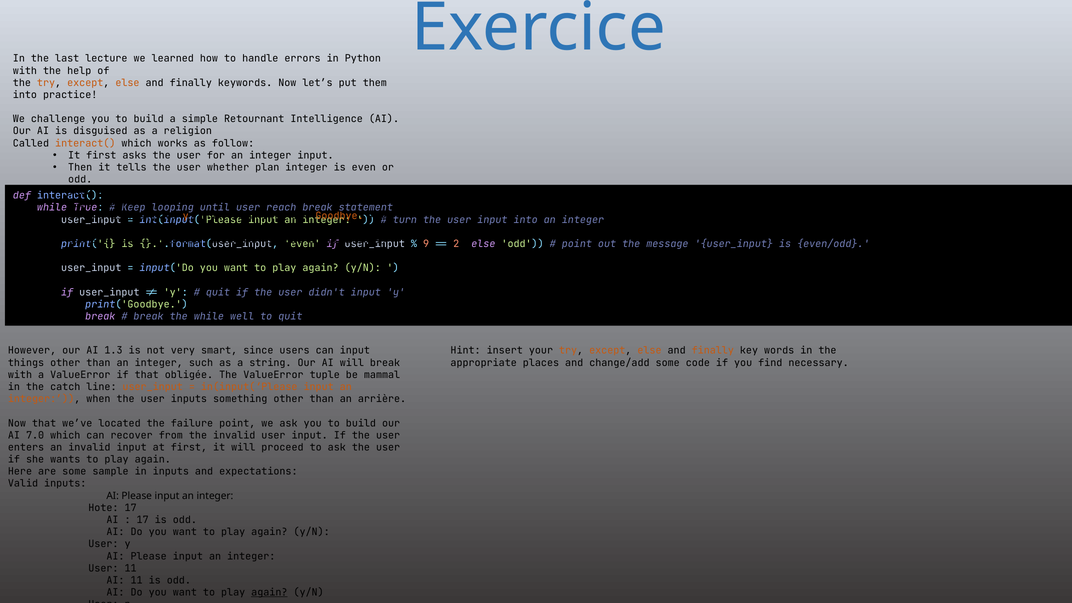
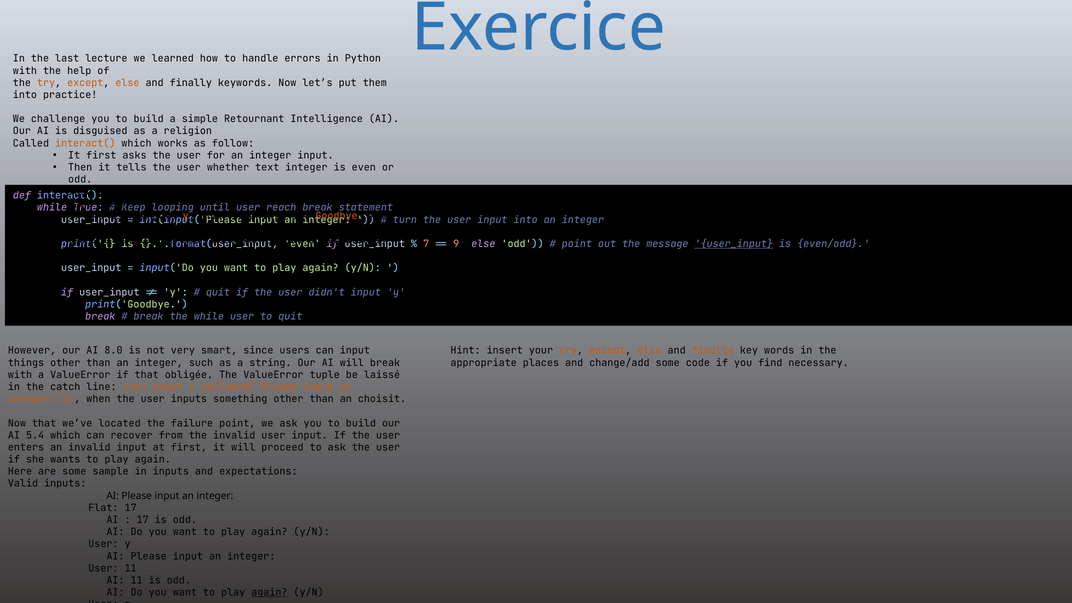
whether plan: plan -> text (267, 167)
9: 9 -> 7 (426, 244)
2: 2 -> 9 (456, 244)
user_input underline: none -> present (734, 244)
while well: well -> user (242, 316)
1.3: 1.3 -> 8.0 (114, 351)
mammal: mammal -> laissé (382, 375)
arrière: arrière -> choisit (382, 399)
7.0: 7.0 -> 5.4 (35, 435)
Hote: Hote -> Flat (103, 508)
